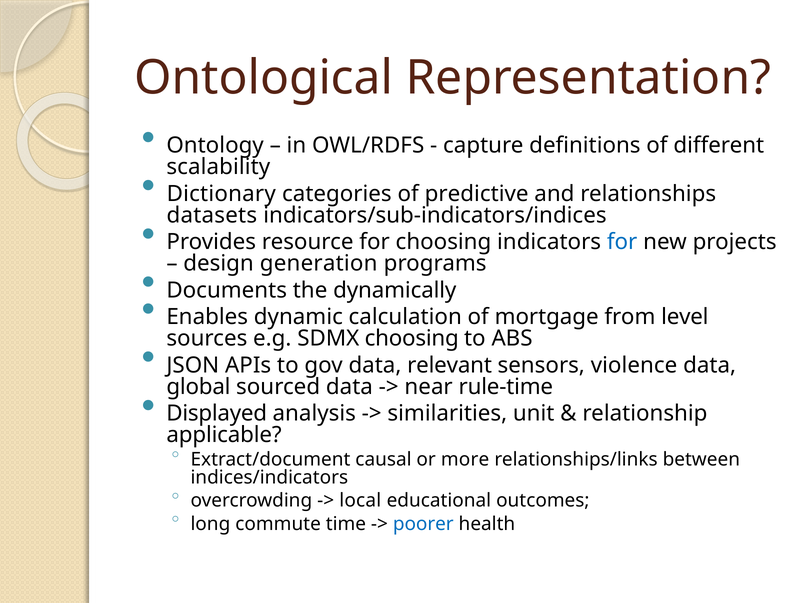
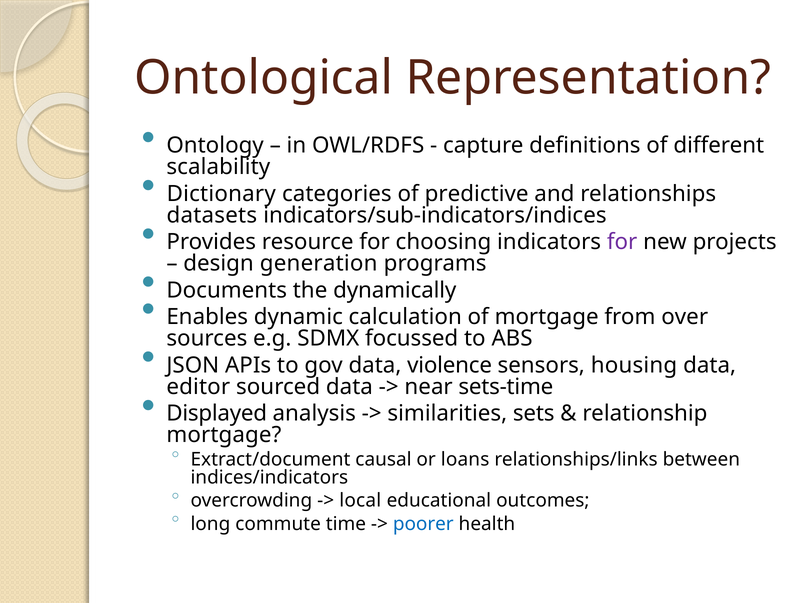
for colour: blue -> purple (622, 242)
level: level -> over (685, 317)
SDMX choosing: choosing -> focussed (412, 339)
relevant: relevant -> violence (450, 365)
violence: violence -> housing (634, 365)
global: global -> editor (198, 387)
rule-time: rule-time -> sets-time (506, 387)
unit: unit -> sets (534, 414)
applicable: applicable -> mortgage (224, 435)
more: more -> loans (465, 459)
